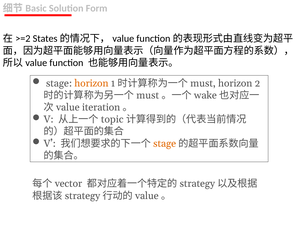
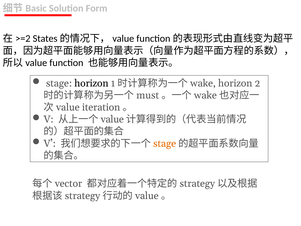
horizon colour: orange -> black (91, 83)
must: must -> wake (203, 83)
topic: topic -> value (112, 119)
